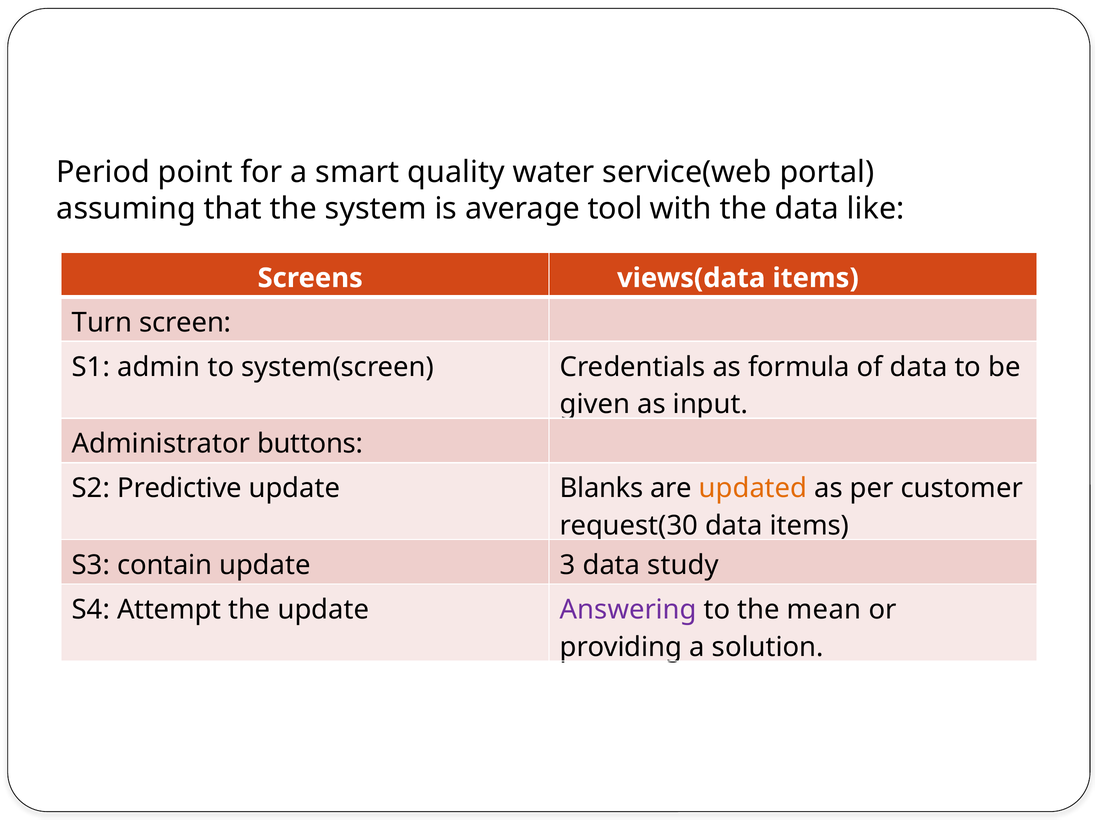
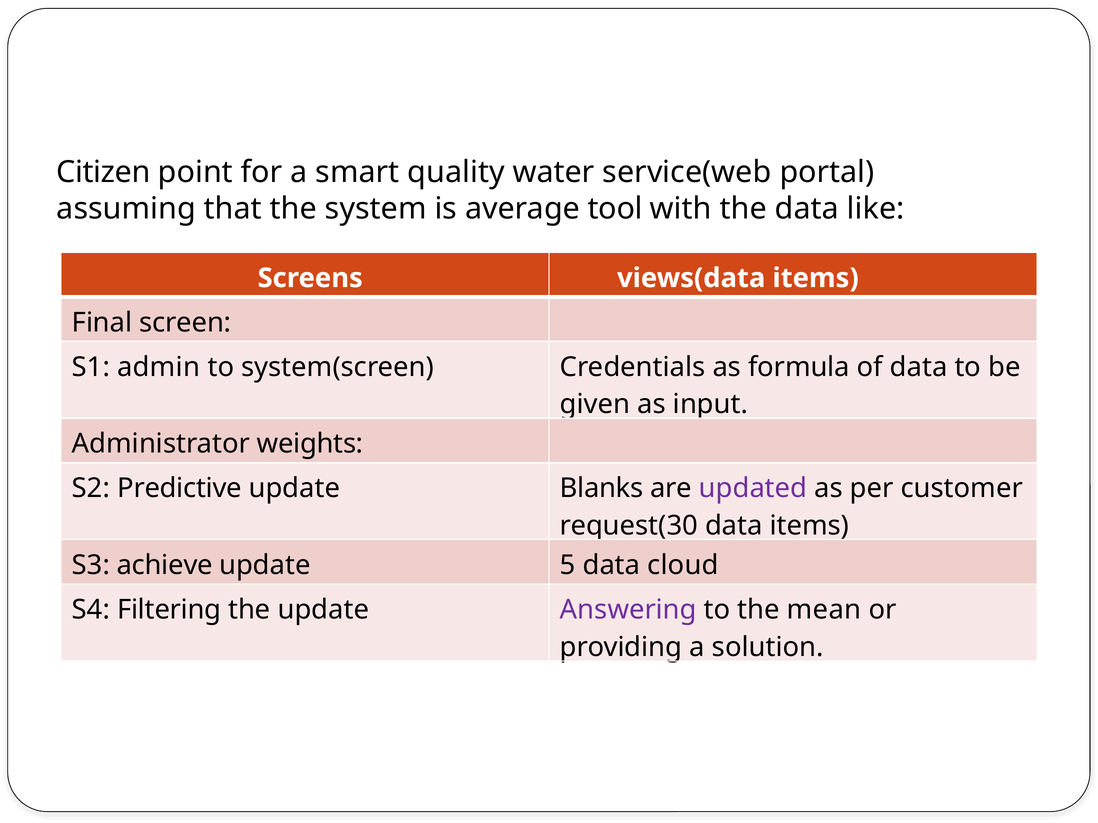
Period: Period -> Citizen (103, 172)
Turn: Turn -> Final (102, 323)
buttons: buttons -> weights (310, 444)
updated colour: orange -> purple (753, 489)
contain: contain -> achieve (165, 566)
3: 3 -> 5 (568, 566)
study: study -> cloud (683, 566)
Attempt: Attempt -> Filtering (169, 610)
